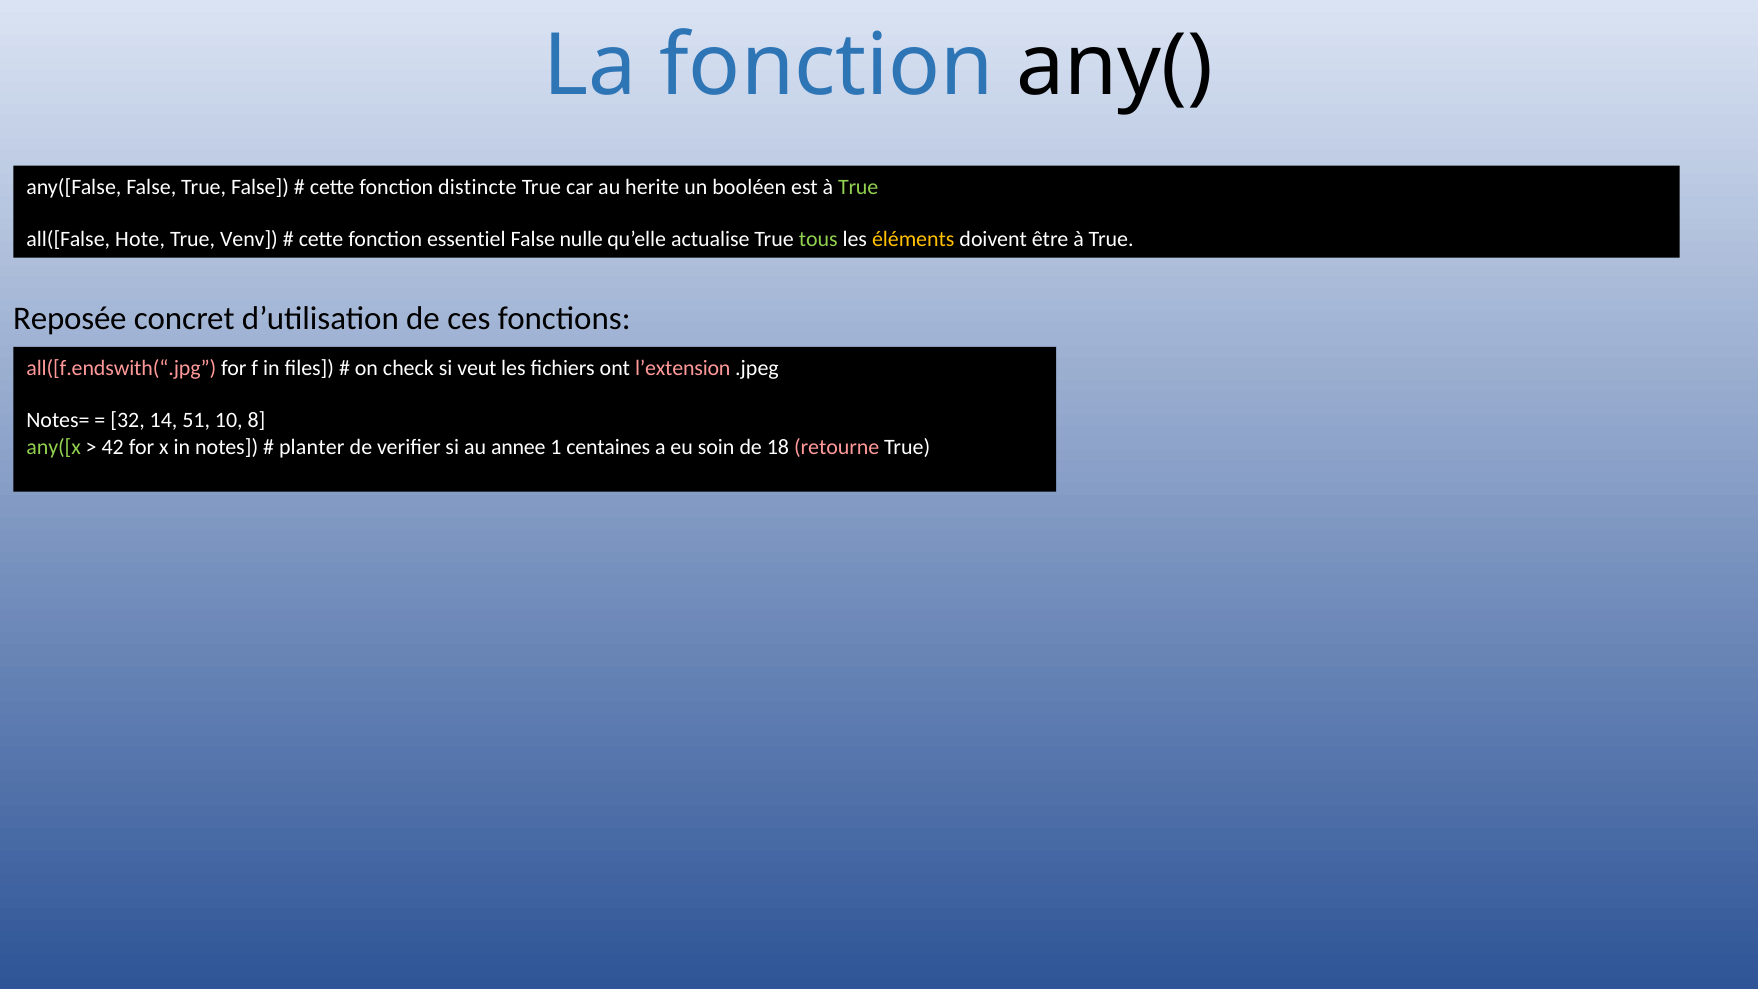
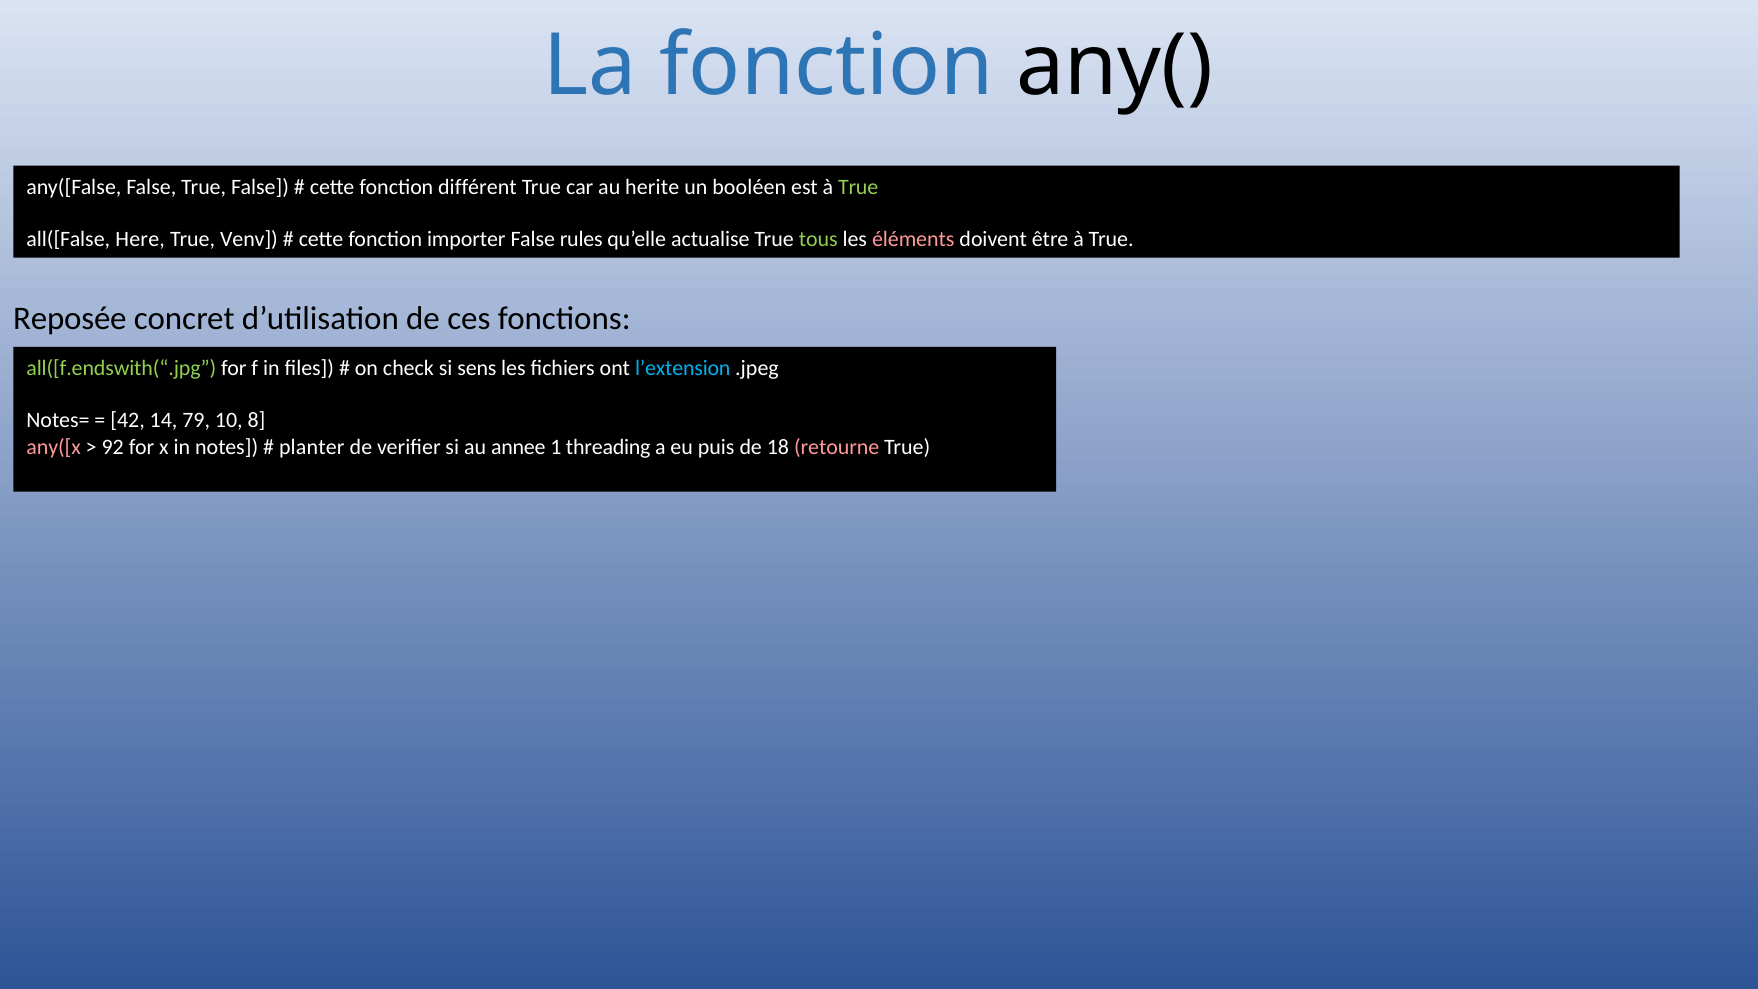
distincte: distincte -> différent (477, 187)
Hote: Hote -> Here (140, 240)
essentiel: essentiel -> importer (466, 240)
nulle: nulle -> rules (581, 240)
éléments colour: yellow -> pink (913, 240)
all([f.endswith(“.jpg colour: pink -> light green (121, 368)
veut: veut -> sens (477, 368)
l’extension colour: pink -> light blue (683, 368)
32: 32 -> 42 (128, 421)
51: 51 -> 79 (196, 421)
any([x colour: light green -> pink (54, 447)
42: 42 -> 92 (113, 447)
centaines: centaines -> threading (608, 447)
soin: soin -> puis (716, 447)
